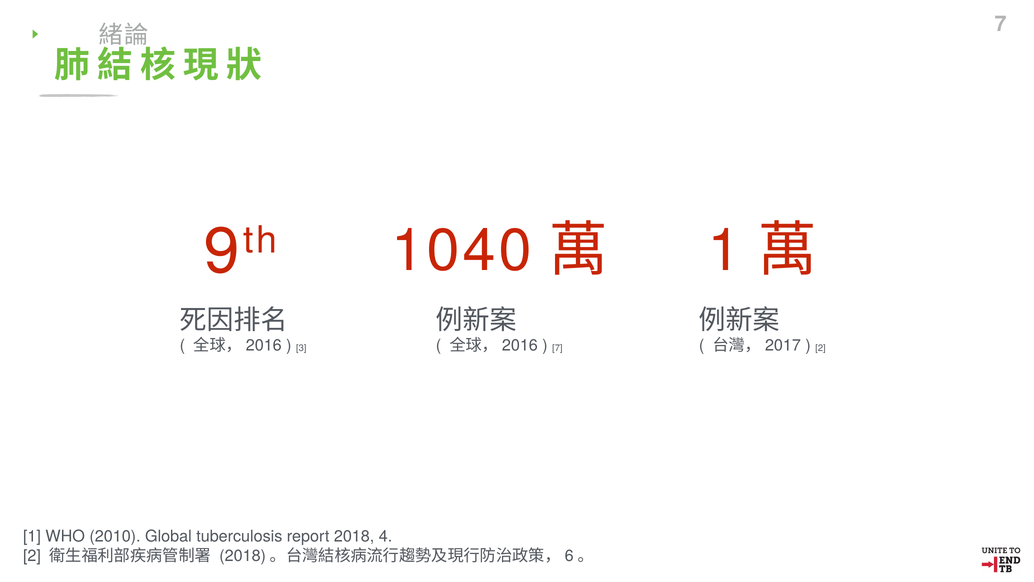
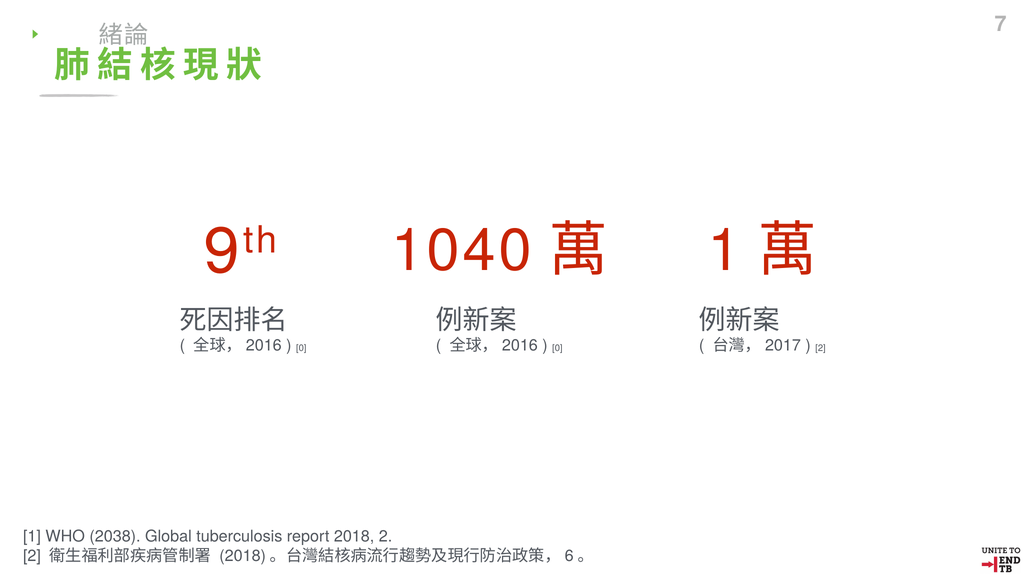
3: 3 -> 0 (301, 348)
7: 7 -> 0 (557, 348)
2010: 2010 -> 2038 (115, 537)
2018 4: 4 -> 2 (386, 537)
